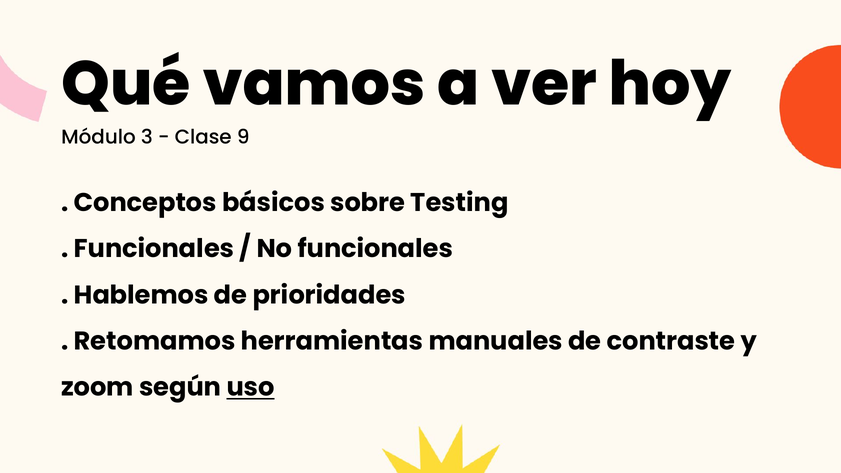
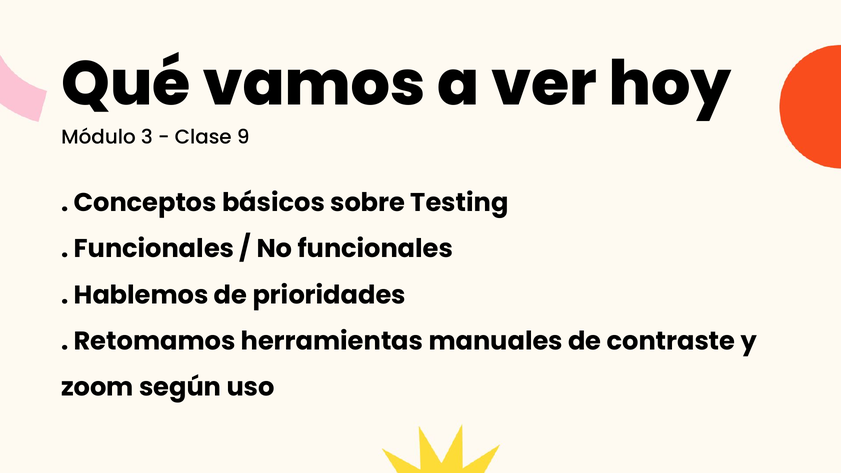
uso underline: present -> none (251, 388)
